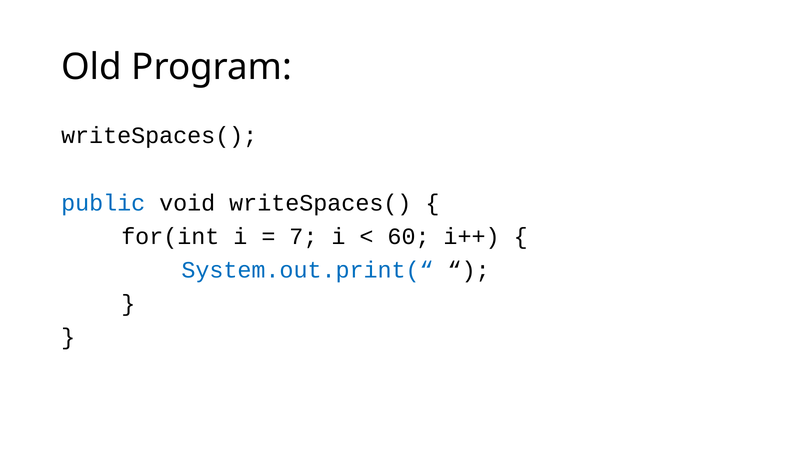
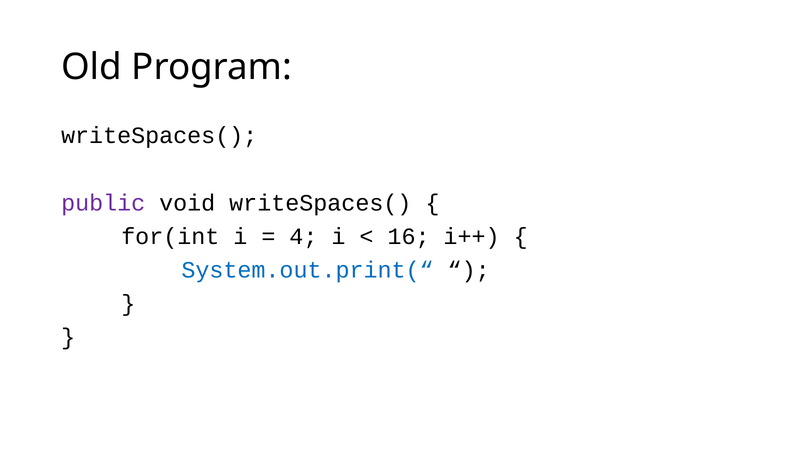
public colour: blue -> purple (103, 203)
7: 7 -> 4 (303, 236)
60: 60 -> 16 (409, 236)
